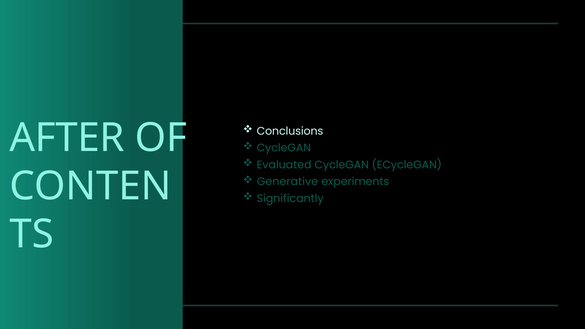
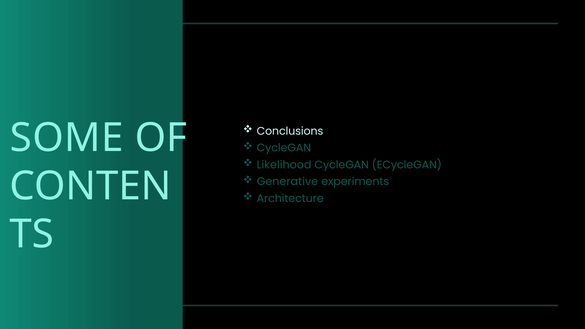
AFTER: AFTER -> SOME (67, 138)
Evaluated: Evaluated -> Likelihood (284, 165)
Significantly: Significantly -> Architecture (290, 198)
